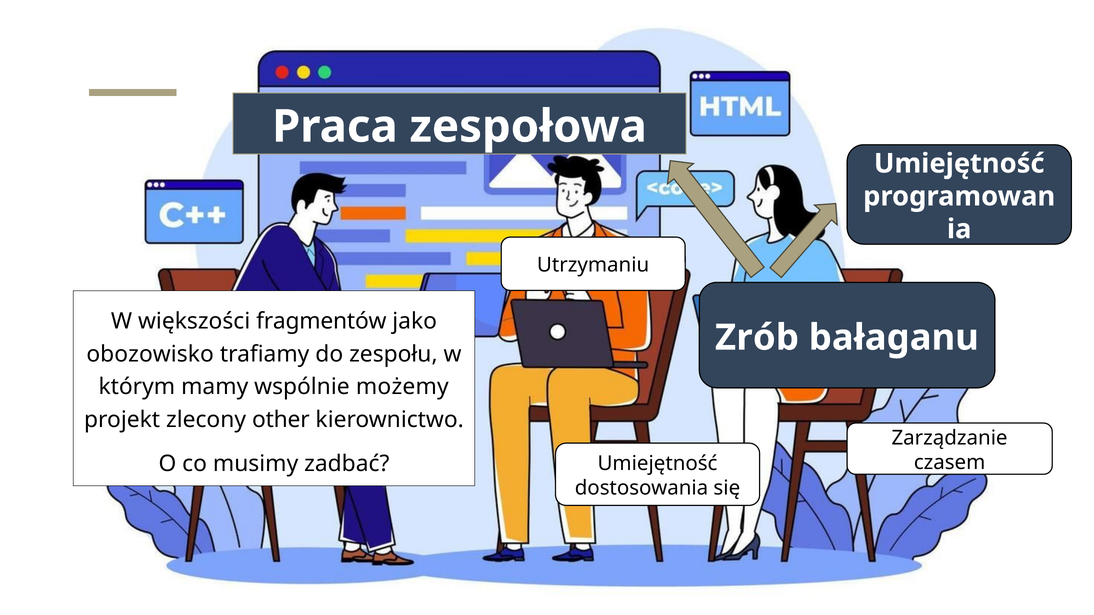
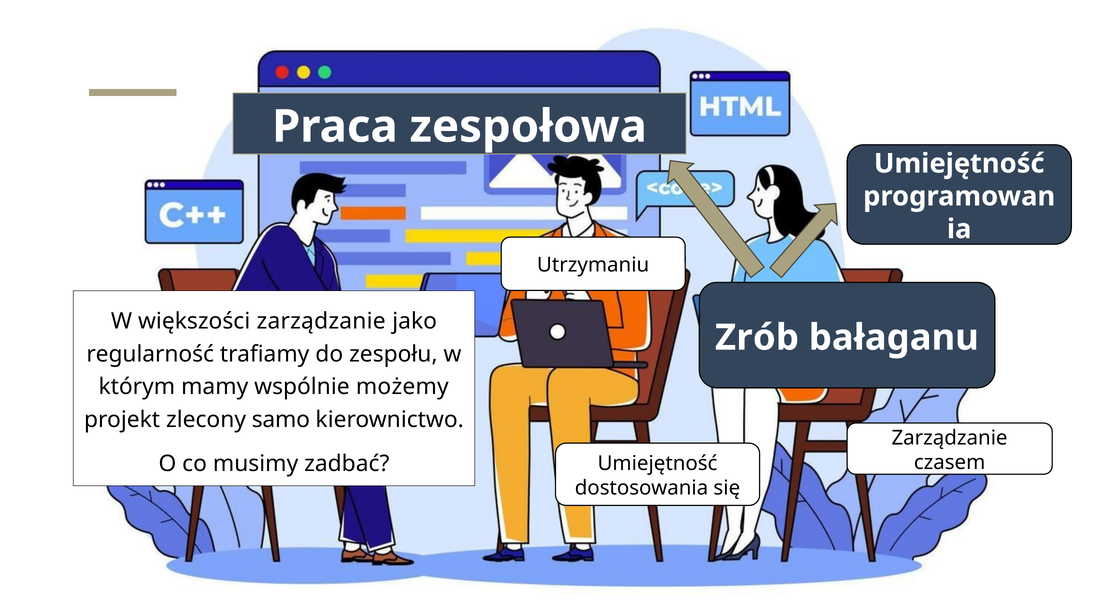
większości fragmentów: fragmentów -> zarządzanie (321, 321)
obozowisko: obozowisko -> regularność (150, 354)
other: other -> samo (281, 420)
